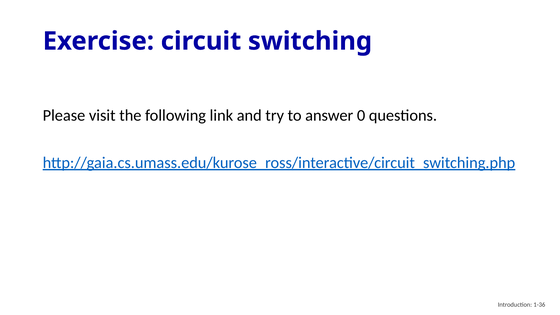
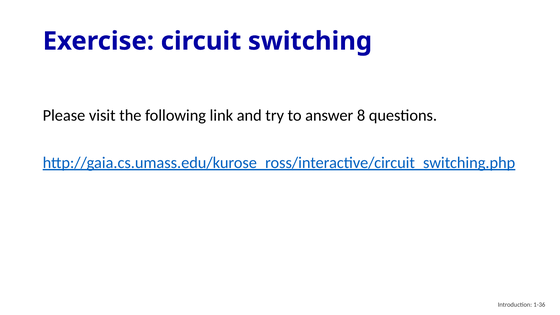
0: 0 -> 8 (361, 115)
